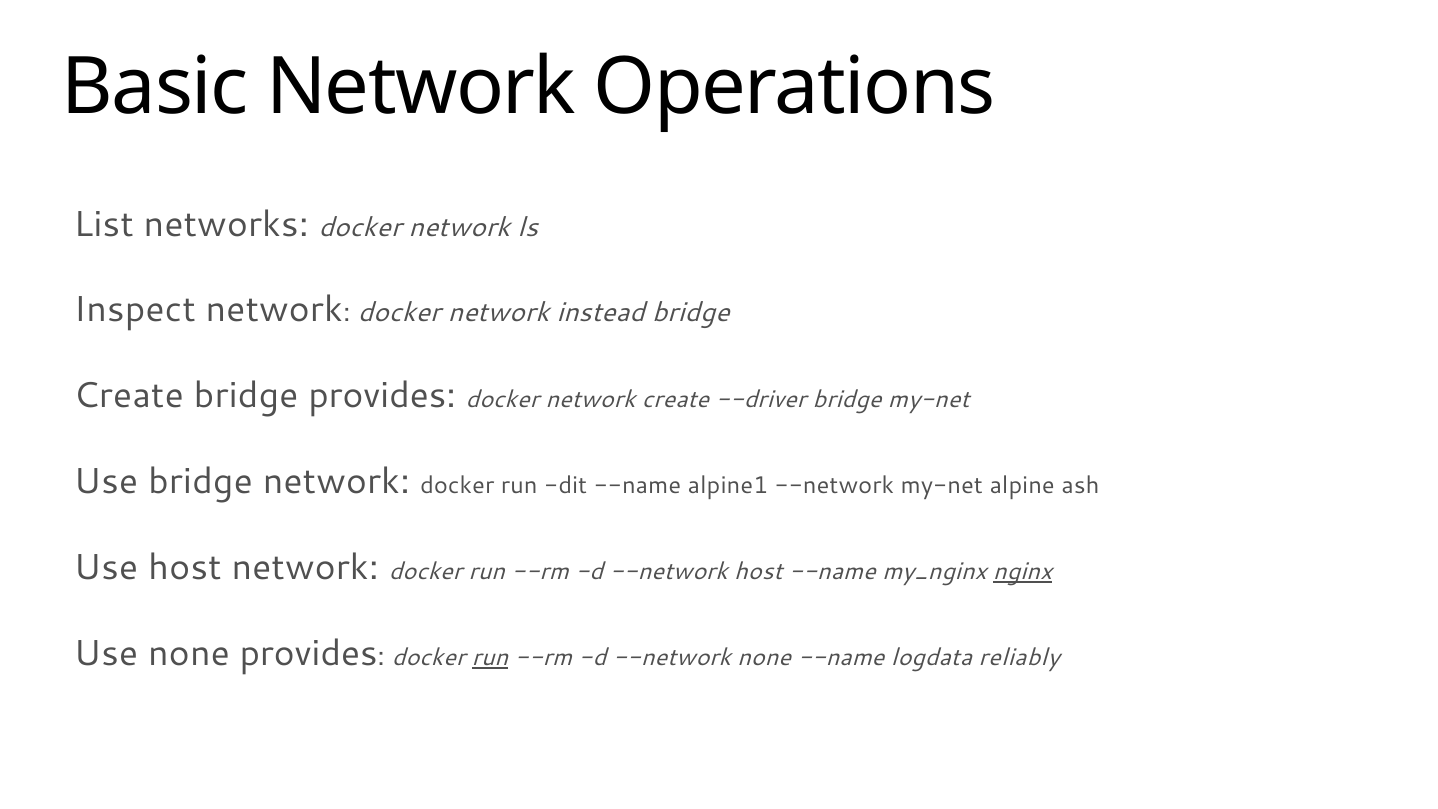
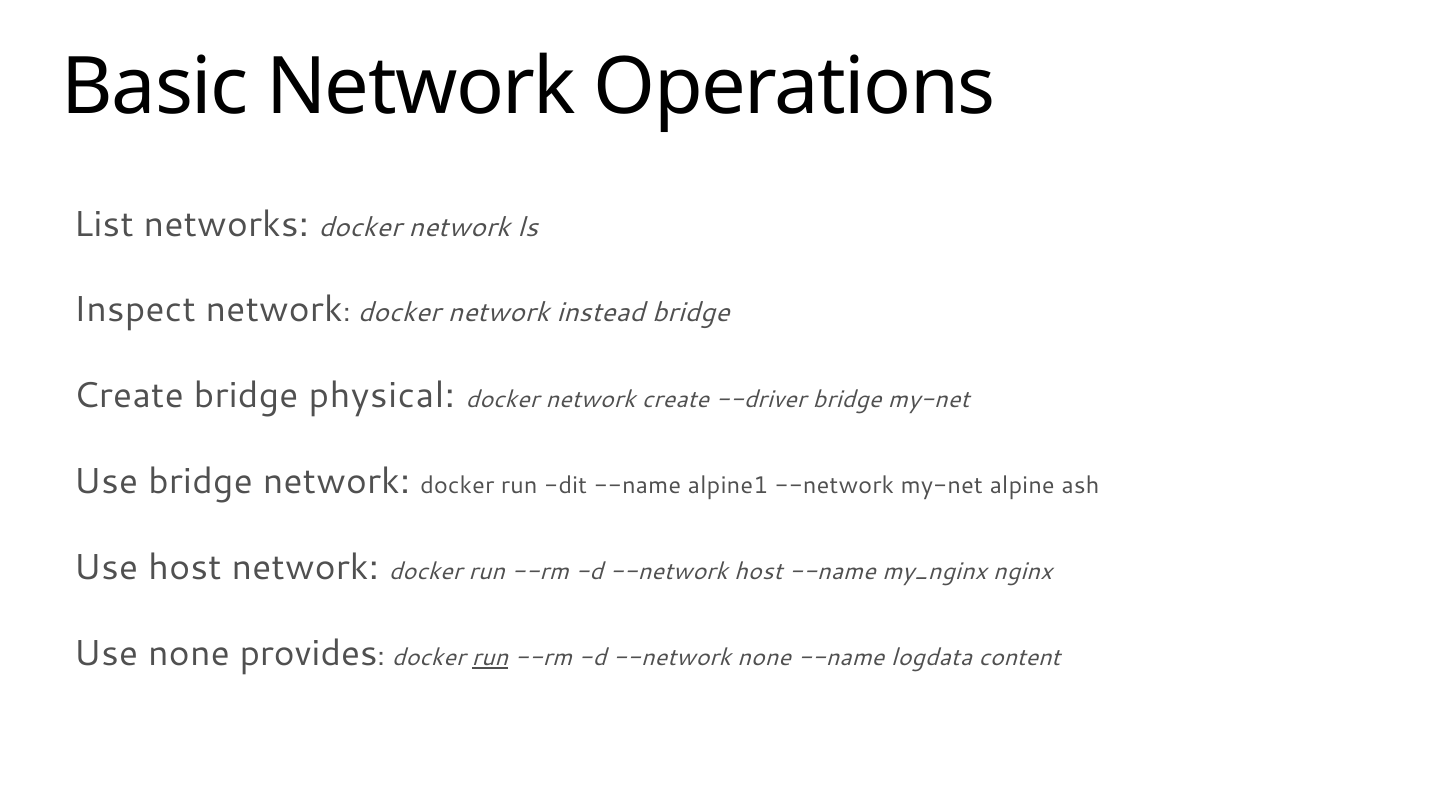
bridge provides: provides -> physical (382, 396)
nginx underline: present -> none (1023, 572)
reliably: reliably -> content (1019, 658)
